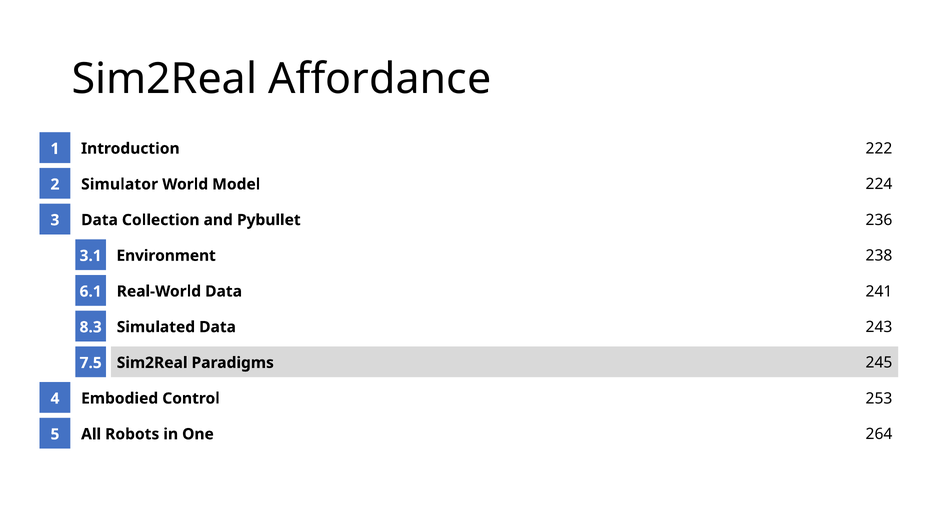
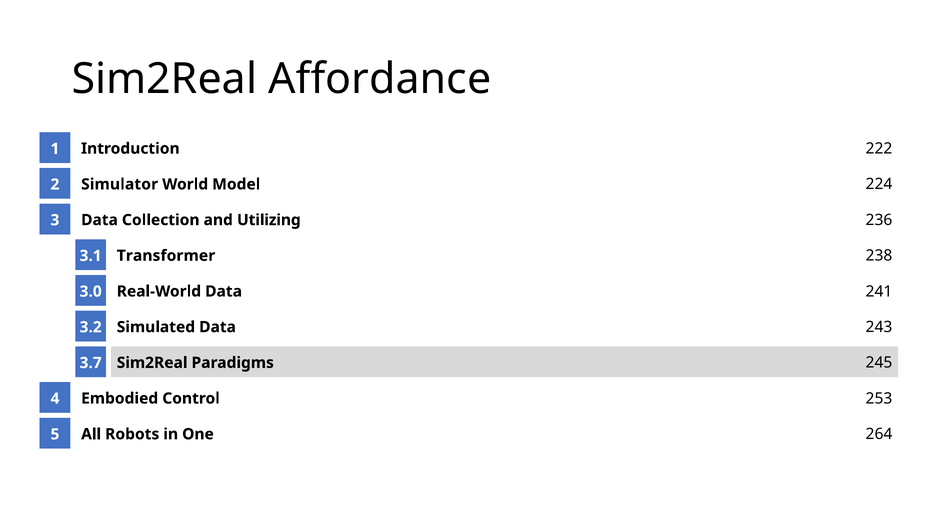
Pybullet: Pybullet -> Utilizing (269, 220)
Environment: Environment -> Transformer (166, 255)
6.1: 6.1 -> 3.0 (91, 291)
8.3: 8.3 -> 3.2 (91, 327)
7.5: 7.5 -> 3.7 (91, 363)
